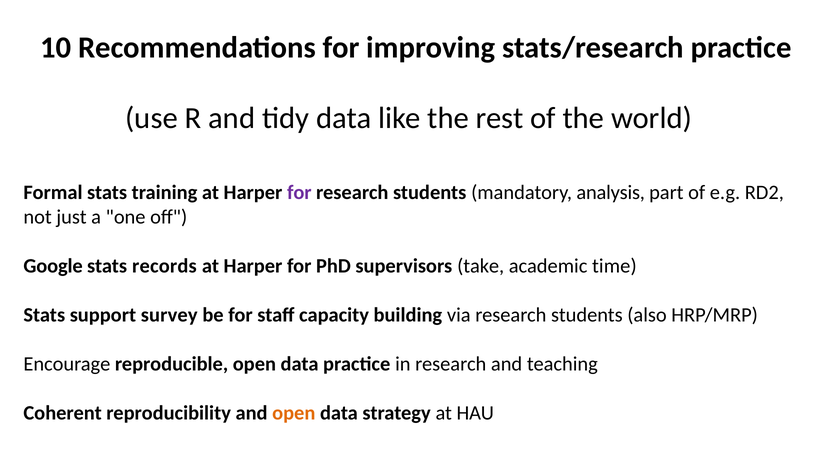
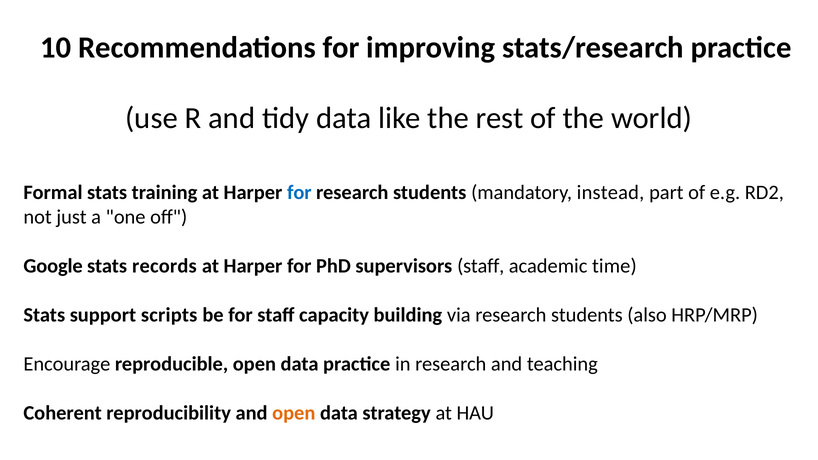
for colour: purple -> blue (299, 192)
analysis: analysis -> instead (610, 192)
supervisors take: take -> staff (481, 266)
survey: survey -> scripts (169, 315)
